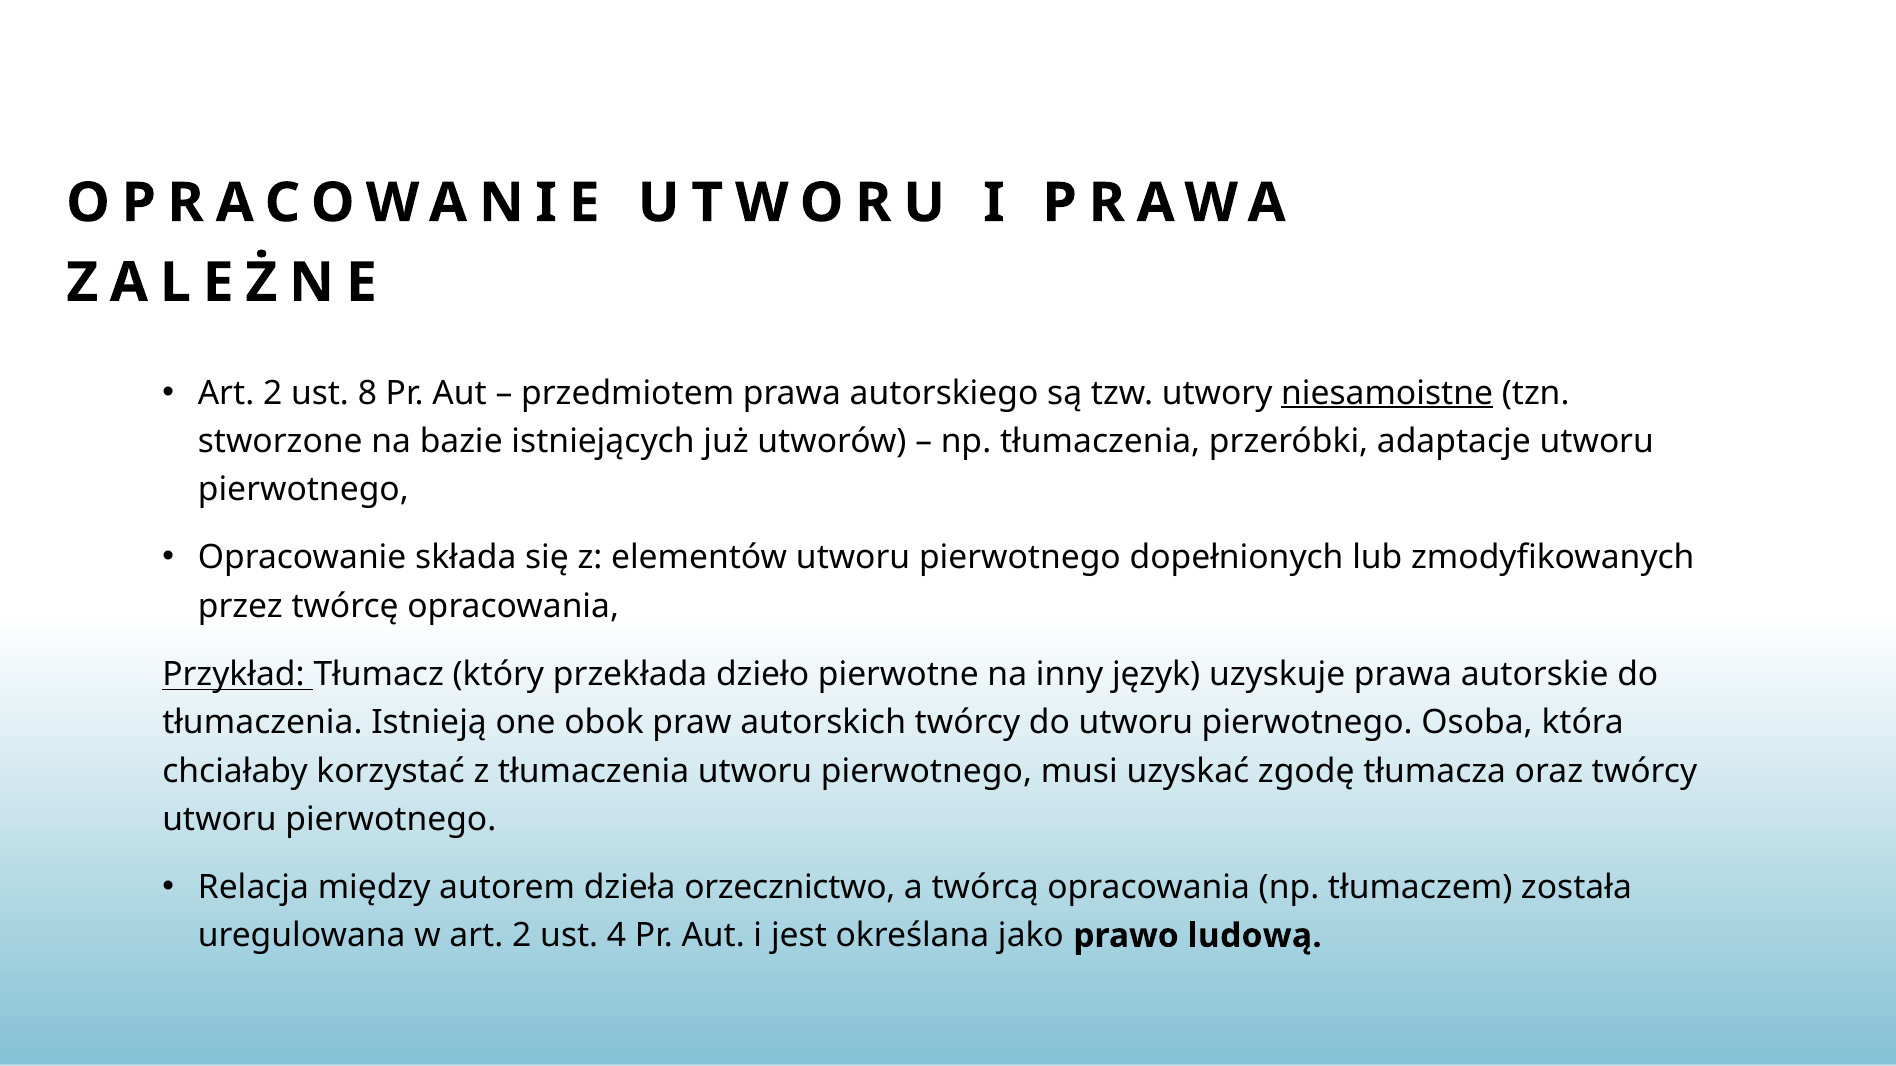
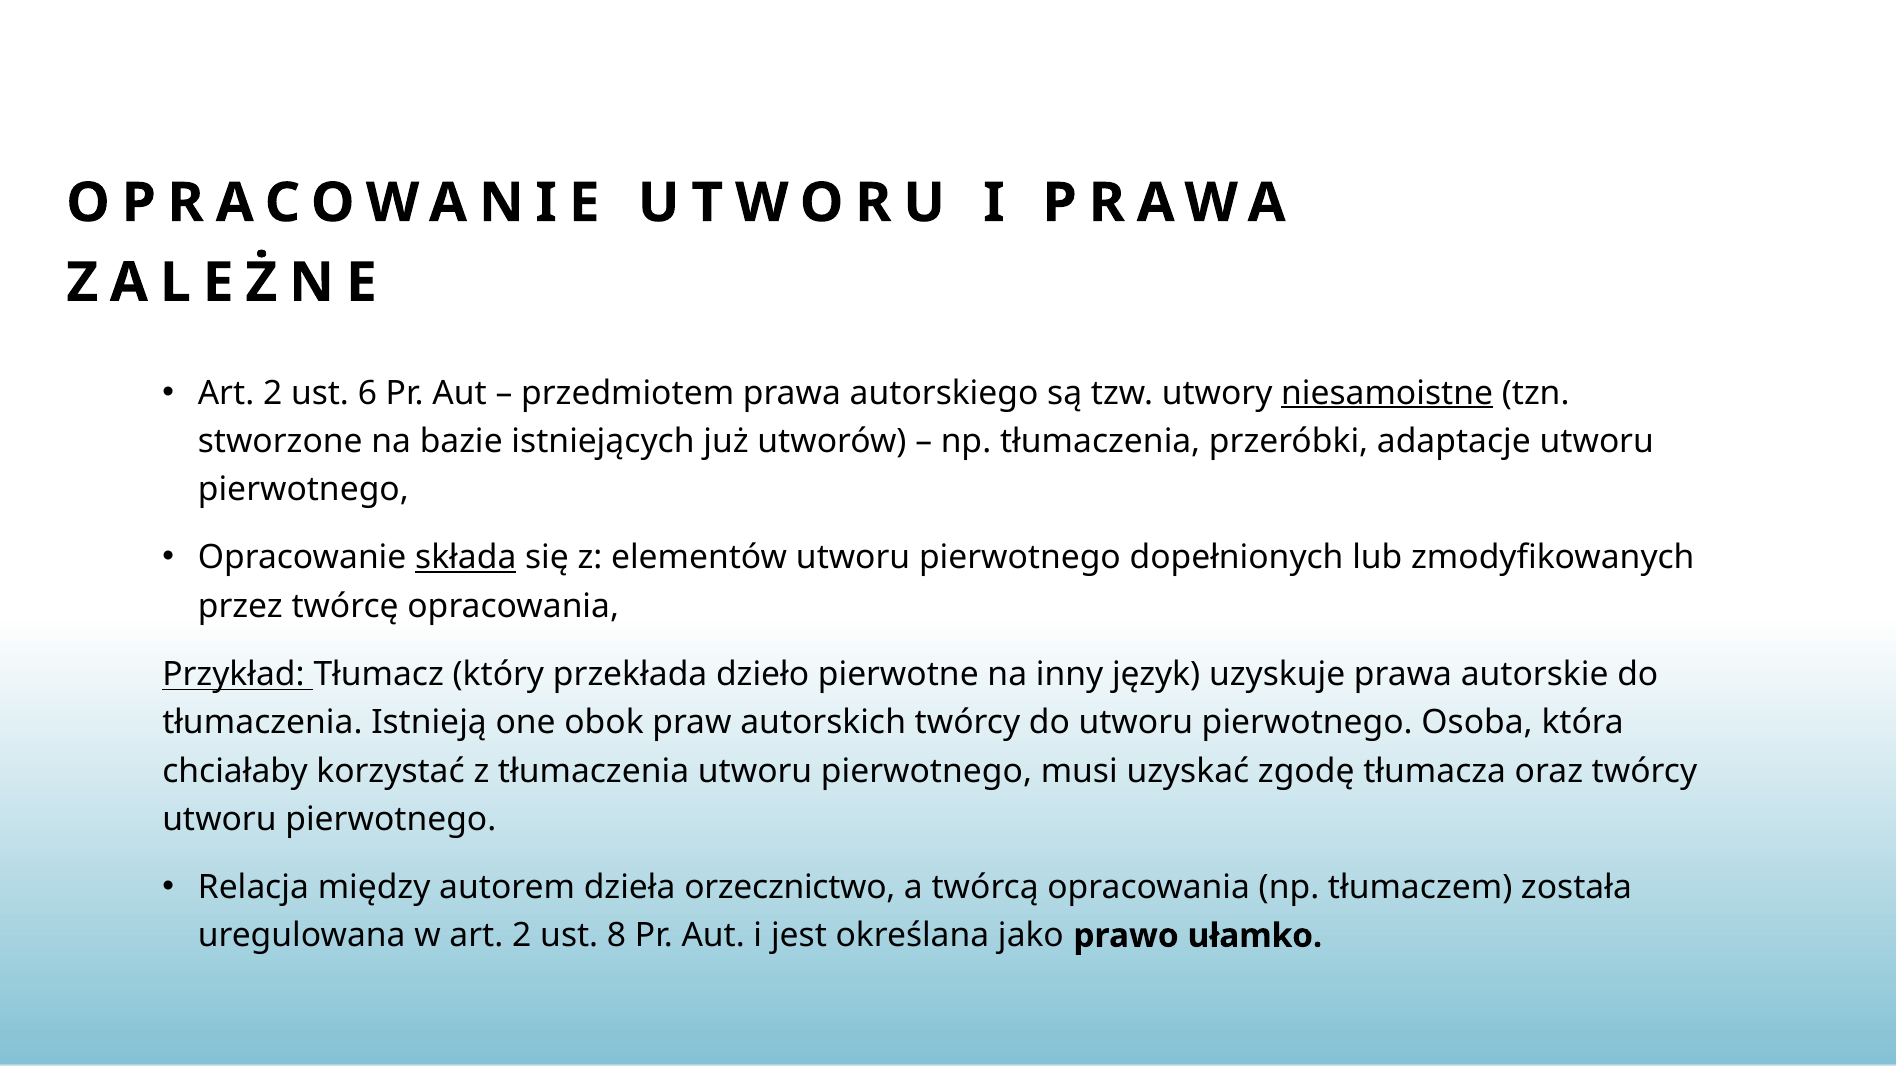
8: 8 -> 6 (367, 393)
składa underline: none -> present (466, 558)
4: 4 -> 8 (617, 936)
ludową: ludową -> ułamko (1255, 936)
